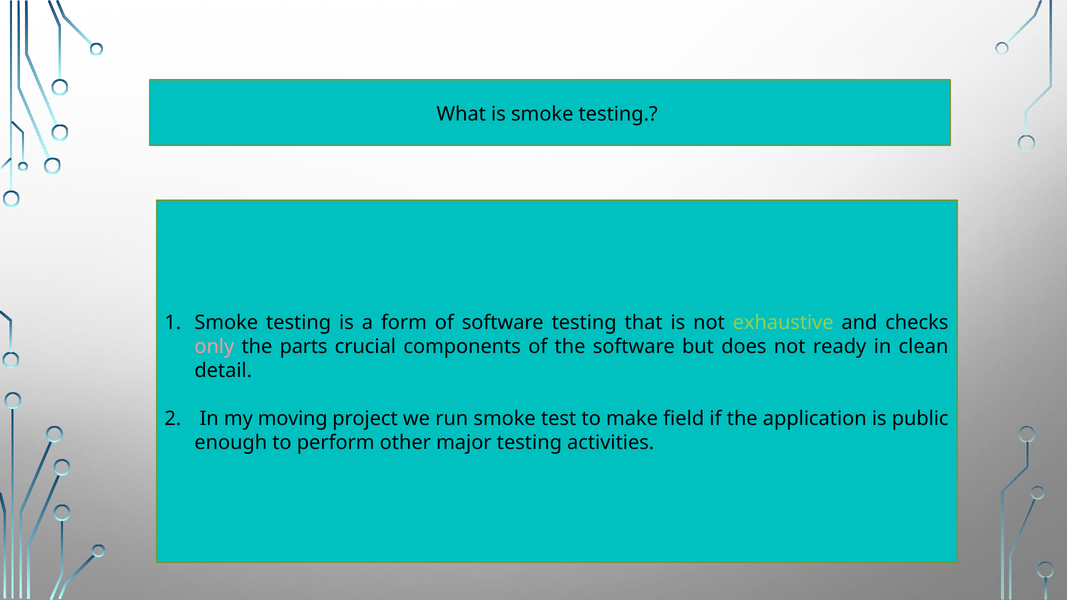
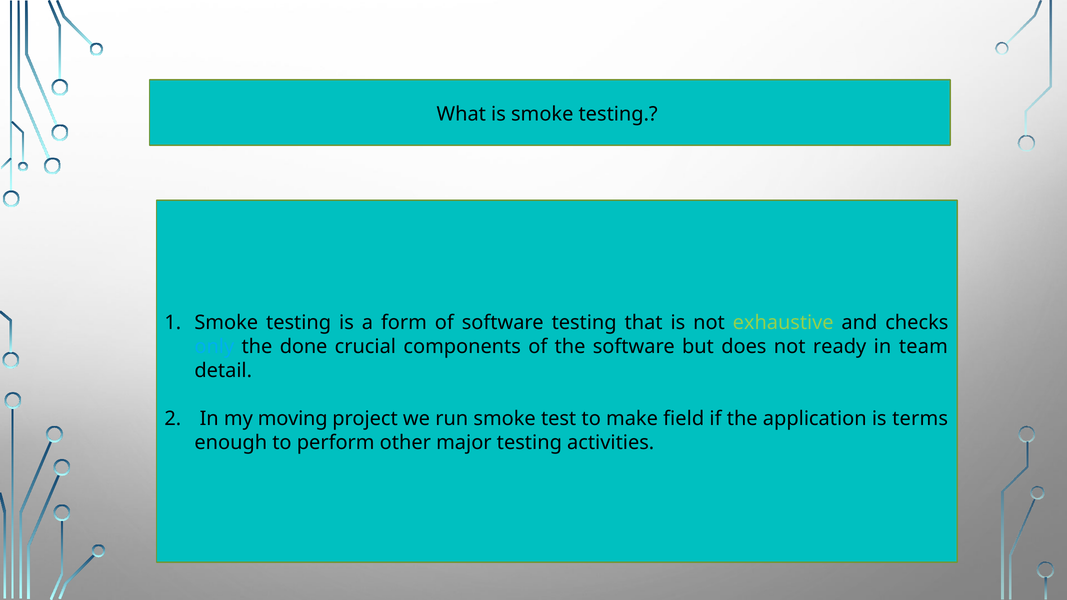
only colour: pink -> light blue (214, 347)
parts: parts -> done (304, 347)
clean: clean -> team (923, 347)
public: public -> terms (920, 419)
